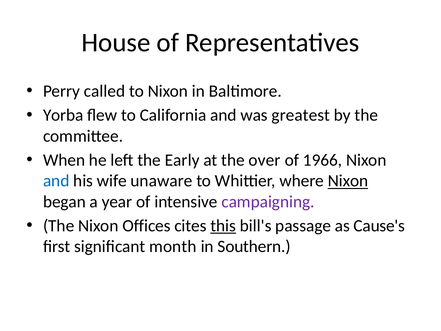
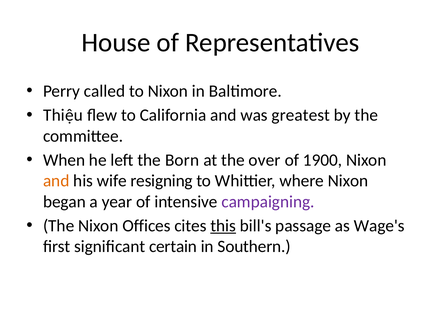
Yorba: Yorba -> Thiệu (63, 115)
Early: Early -> Born (182, 160)
1966: 1966 -> 1900 (323, 160)
and colour: blue -> orange (56, 181)
unaware: unaware -> resigning (162, 181)
Nixon underline: present -> none (348, 181)
Cause's: Cause's -> Wage's (379, 226)
month: month -> certain (173, 246)
